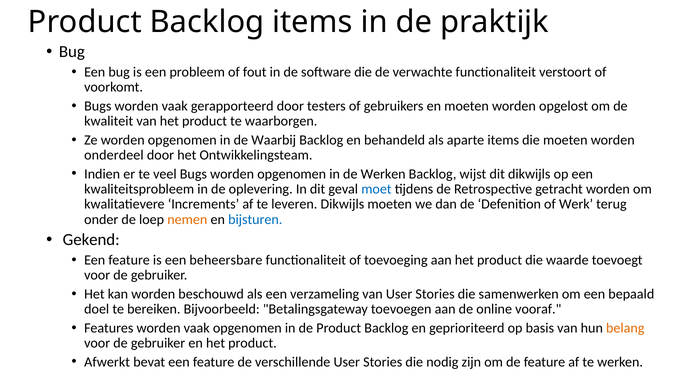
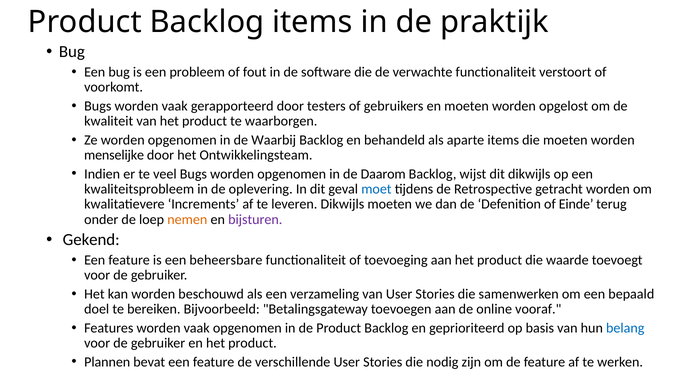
onderdeel: onderdeel -> menselijke (114, 155)
de Werken: Werken -> Daarom (383, 174)
Werk: Werk -> Einde (576, 204)
bijsturen colour: blue -> purple (255, 219)
belang colour: orange -> blue (625, 328)
Afwerkt: Afwerkt -> Plannen (107, 362)
